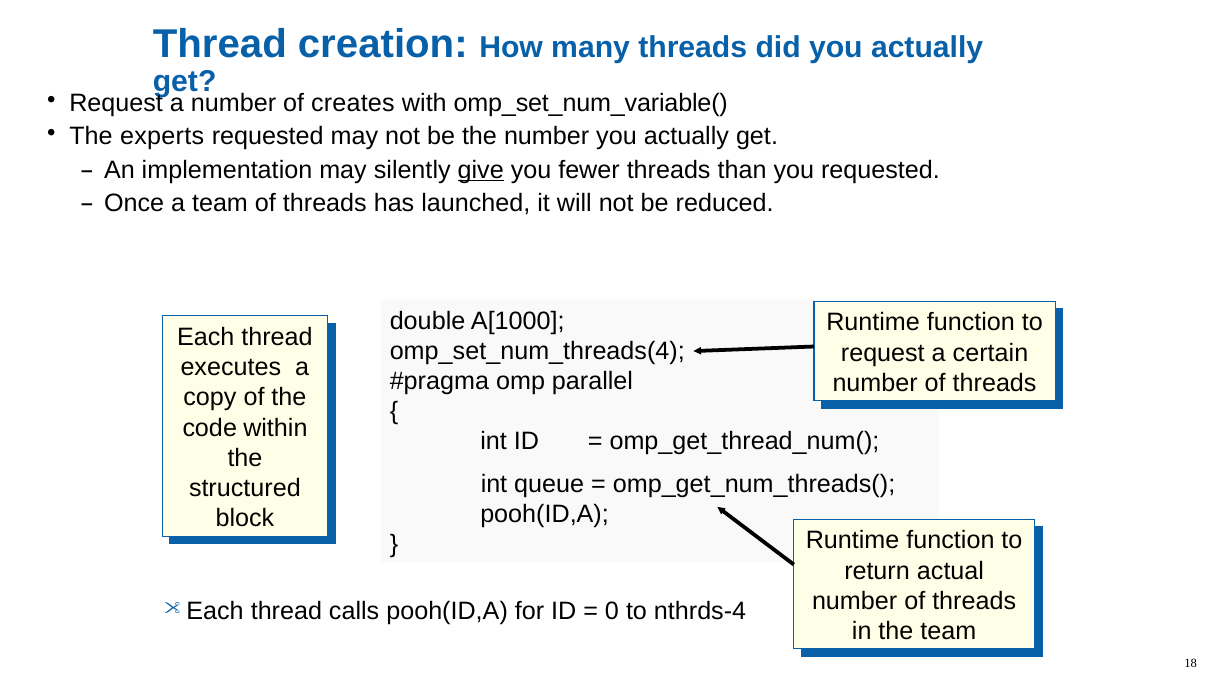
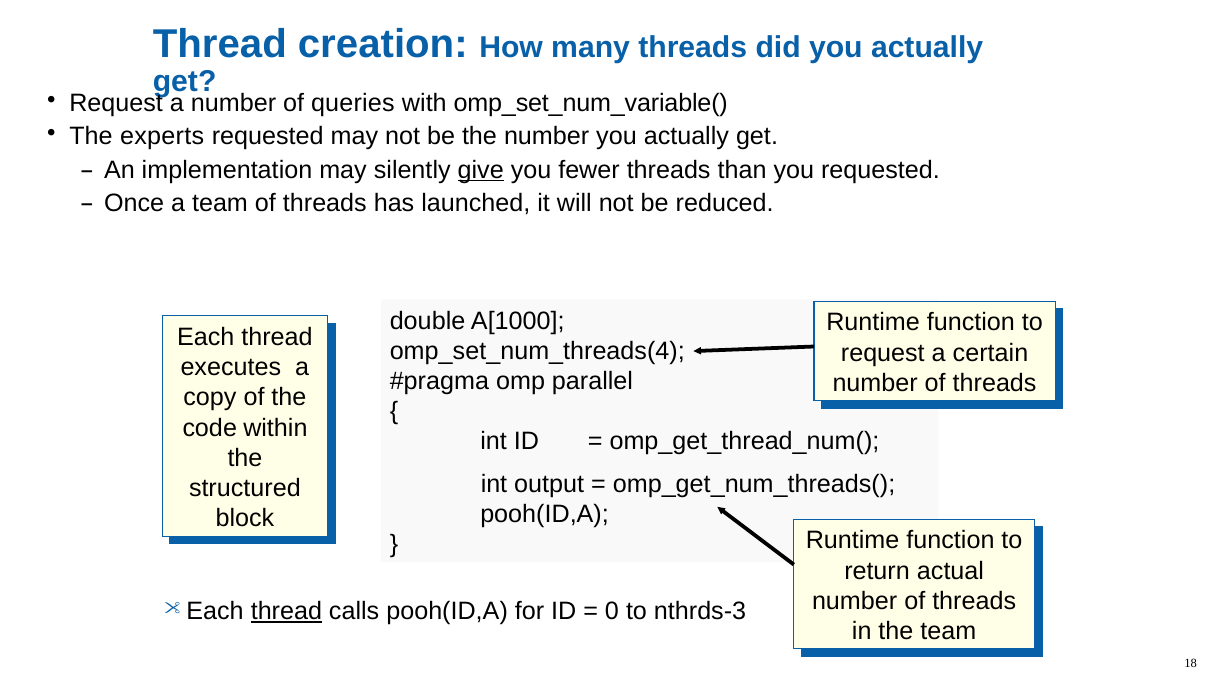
creates: creates -> queries (353, 103)
queue: queue -> output (549, 484)
thread underline: none -> present (286, 612)
nthrds-4: nthrds-4 -> nthrds-3 (700, 612)
